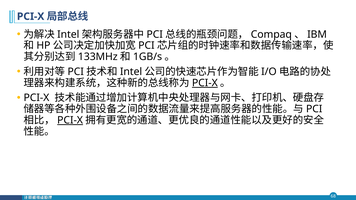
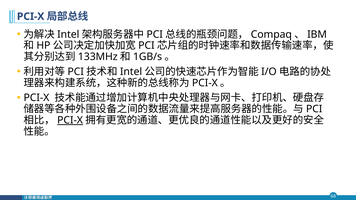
PCI-X underline: present -> none (205, 83)
